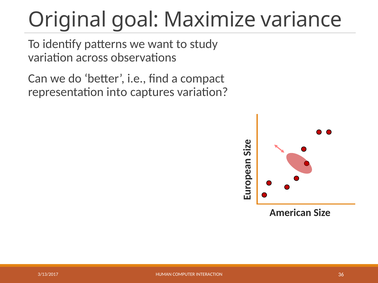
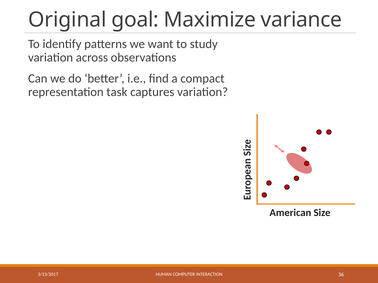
into: into -> task (117, 92)
